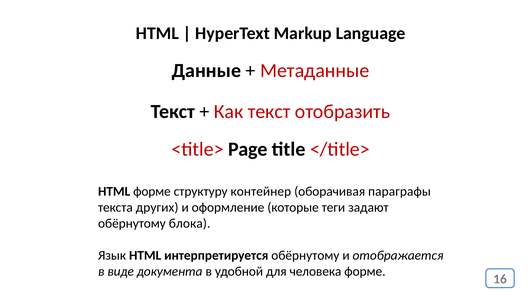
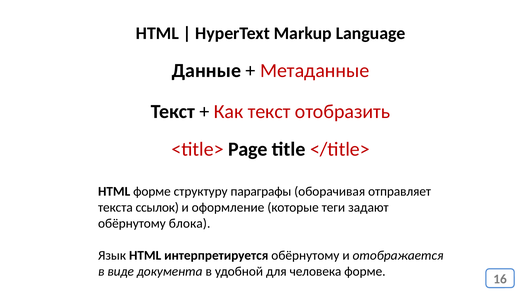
контейнер: контейнер -> параграфы (261, 192)
параграфы: параграфы -> отправляет (400, 192)
других: других -> ссылок (157, 208)
